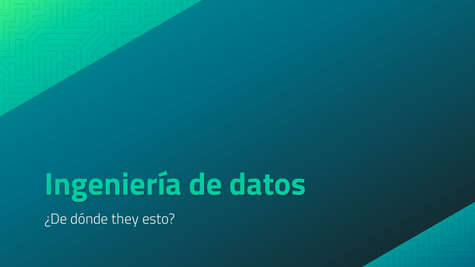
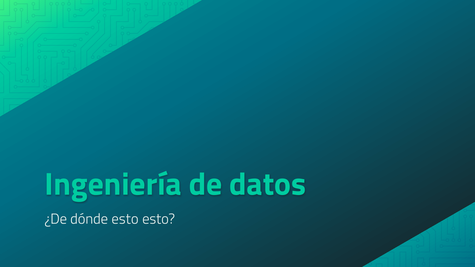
dónde they: they -> esto (125, 219)
